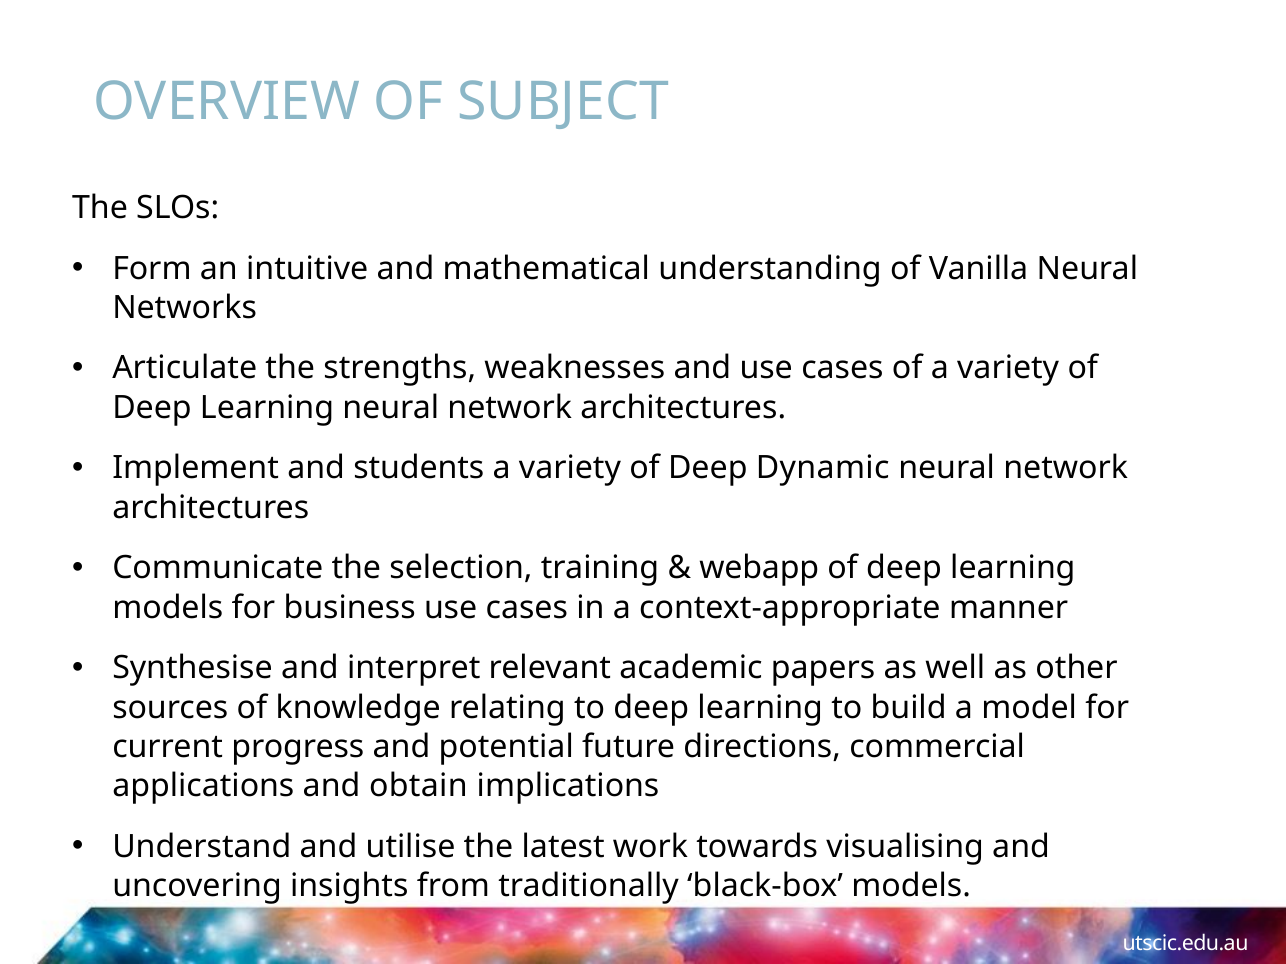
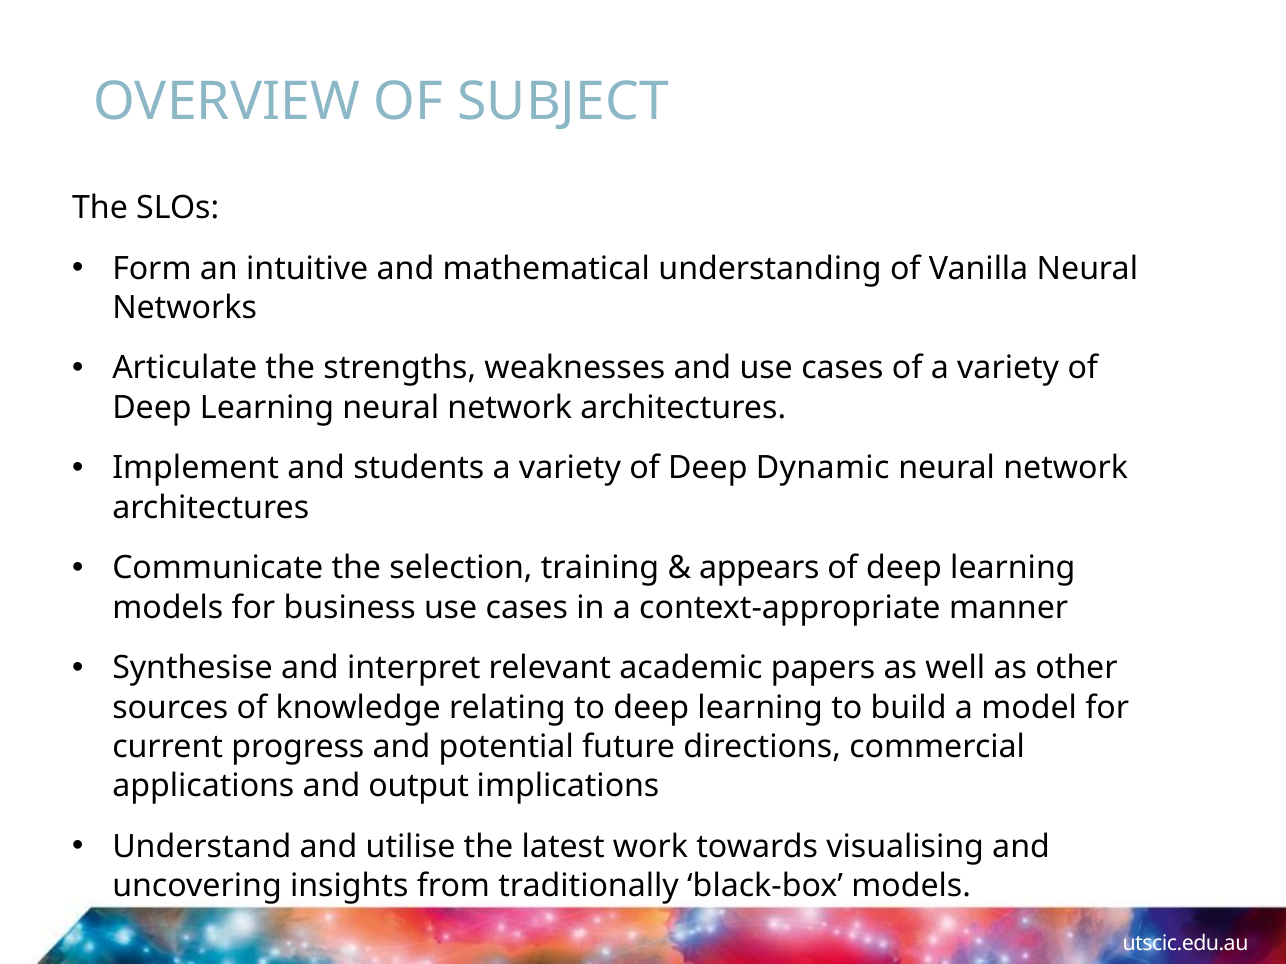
webapp: webapp -> appears (759, 569)
obtain: obtain -> output (419, 786)
